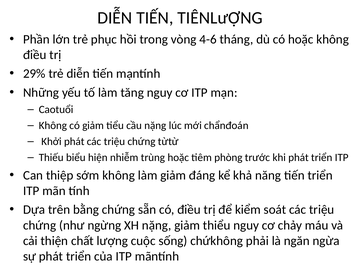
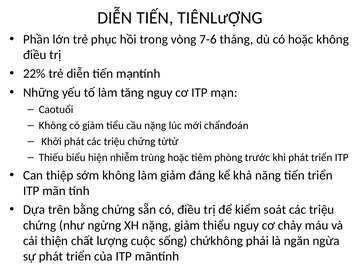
4-6: 4-6 -> 7-6 (208, 39)
29%: 29% -> 22% (34, 74)
